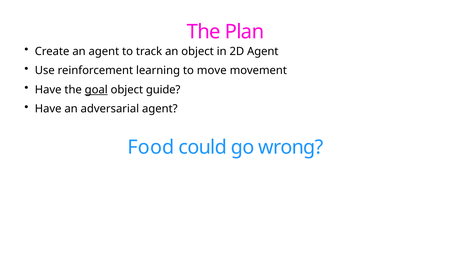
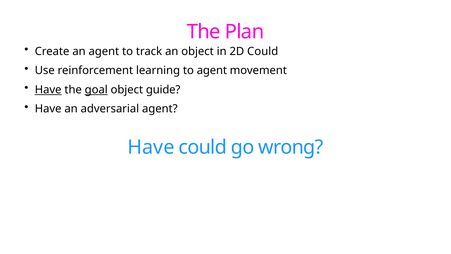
2D Agent: Agent -> Could (263, 51)
to move: move -> agent (212, 70)
Have underline: none -> present (48, 90)
Food: Food -> Have (151, 147)
